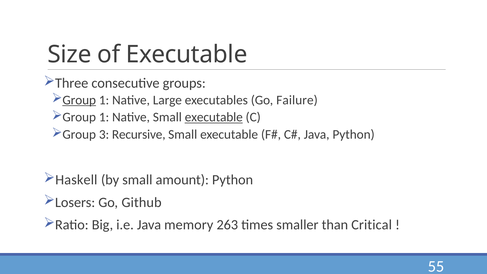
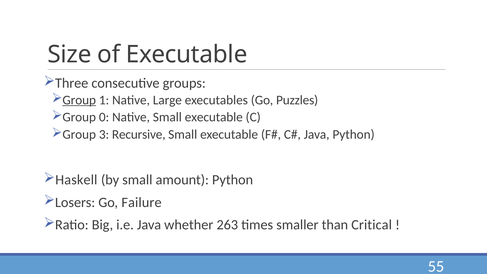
Failure: Failure -> Puzzles (297, 100)
1: 1 -> 0 (104, 117)
executable underline: present -> none (214, 117)
Github: Github -> Failure (142, 202)
memory: memory -> whether (189, 225)
